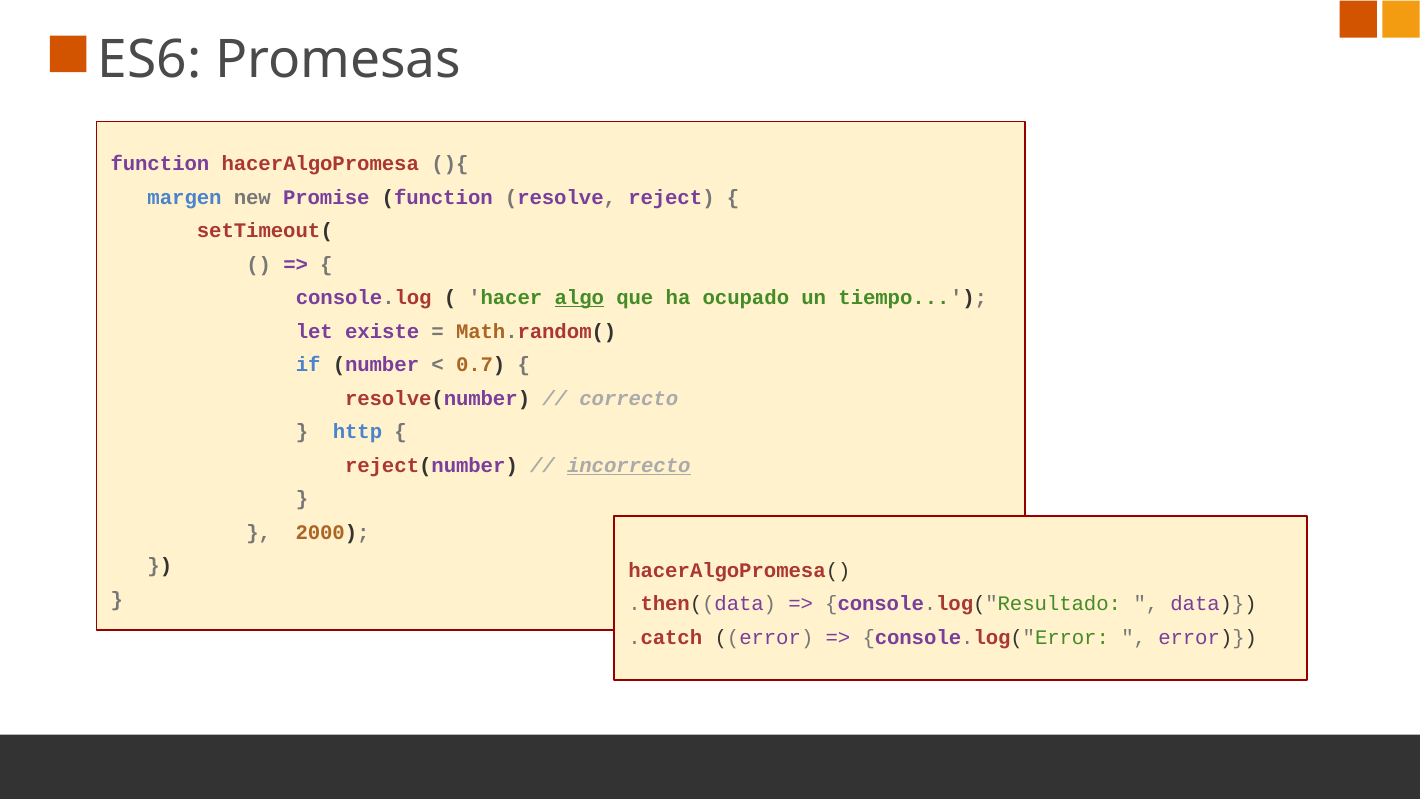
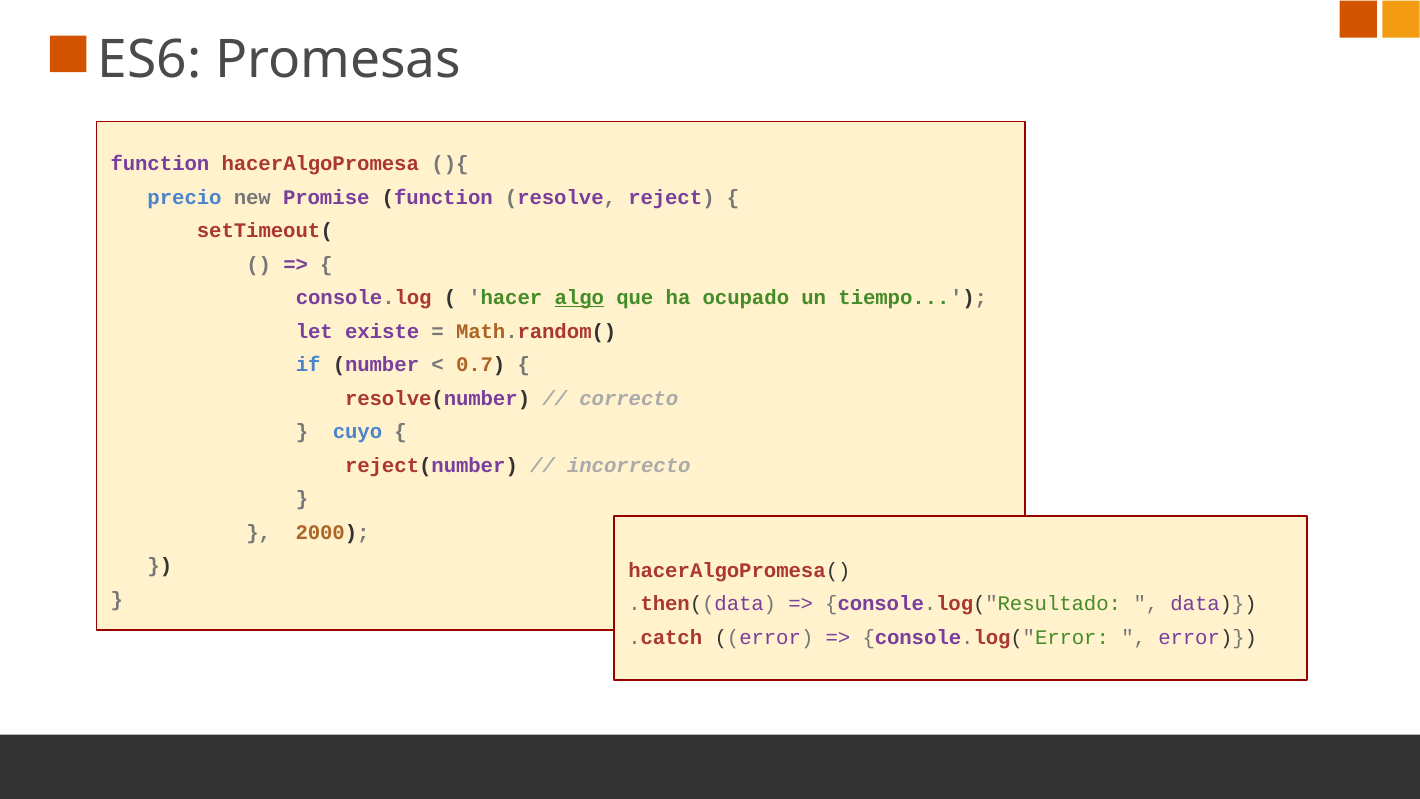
margen: margen -> precio (185, 197)
http: http -> cuyo (357, 432)
incorrecto underline: present -> none (629, 465)
